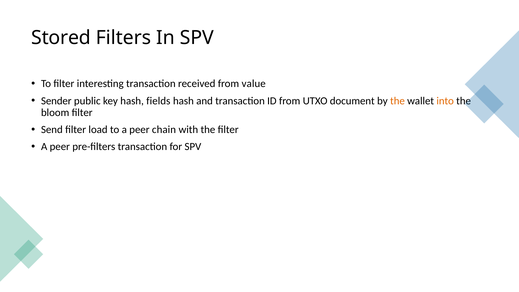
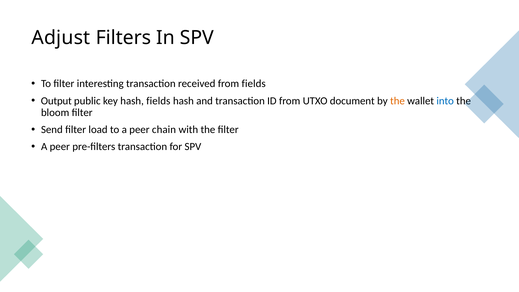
Stored: Stored -> Adjust (61, 38)
from value: value -> fields (254, 84)
Sender: Sender -> Output (56, 101)
into colour: orange -> blue (445, 101)
